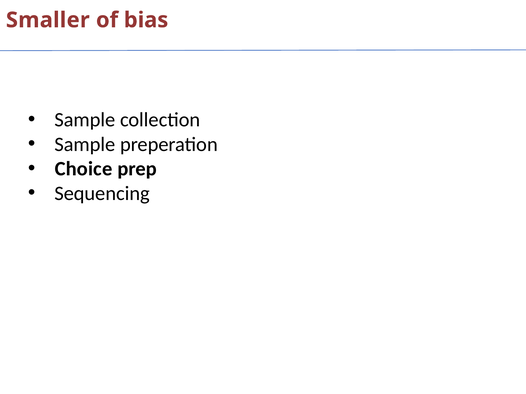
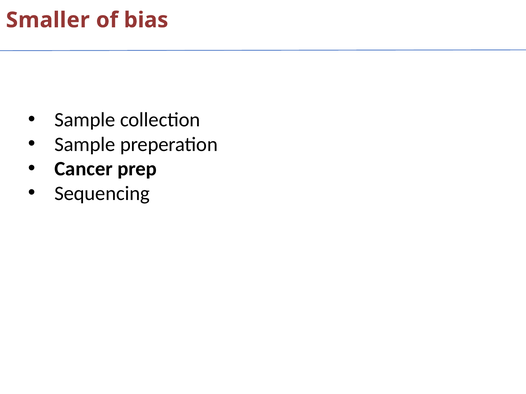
Choice: Choice -> Cancer (84, 169)
